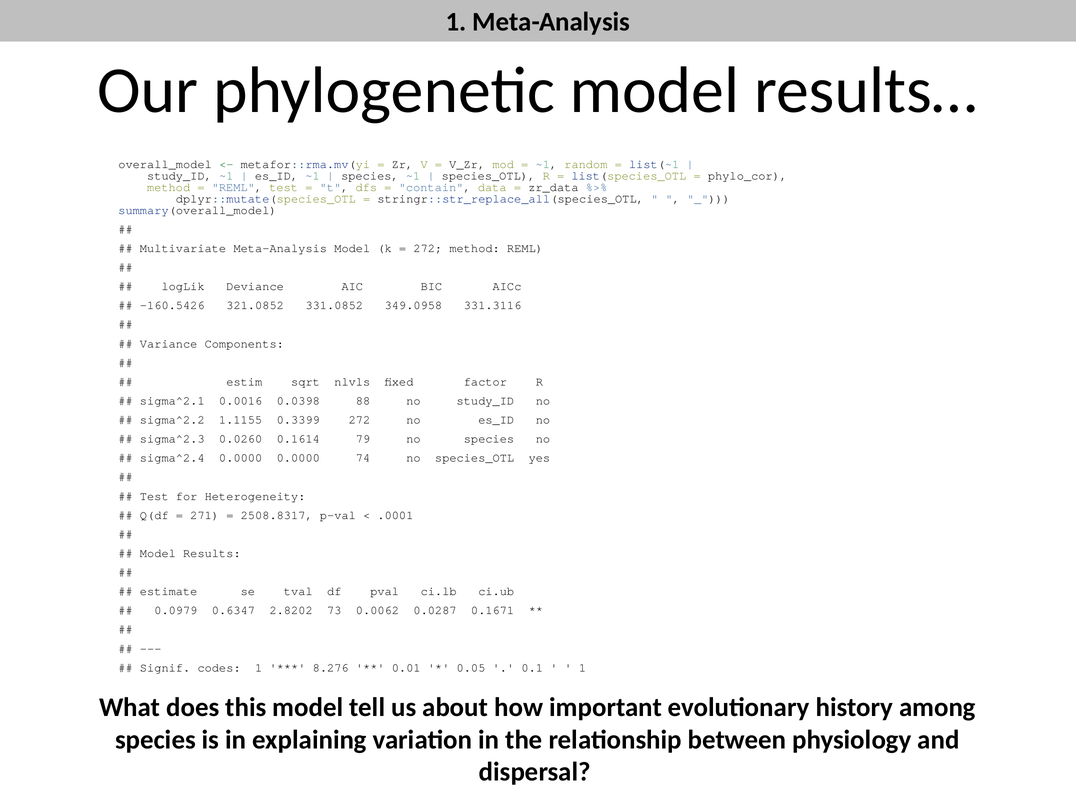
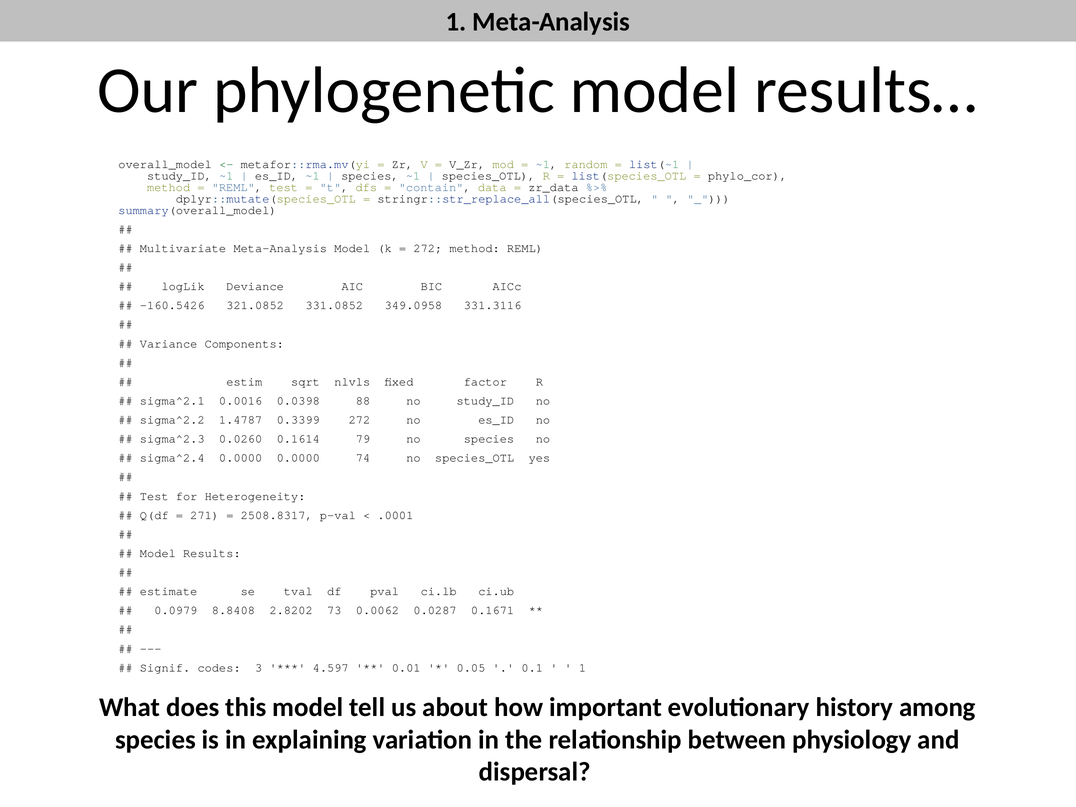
1.1155: 1.1155 -> 1.4787 (241, 420)
0.6347: 0.6347 -> 8.8408 (233, 610)
codes 1: 1 -> 3 (259, 668)
8.276: 8.276 -> 4.597 (331, 668)
